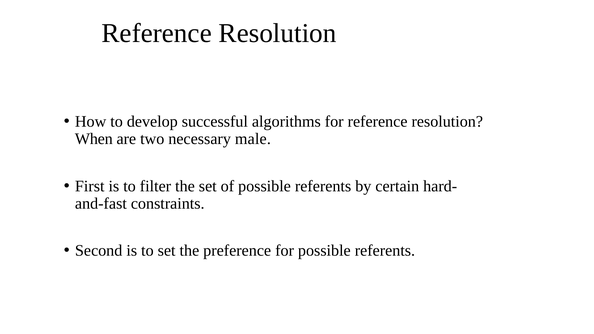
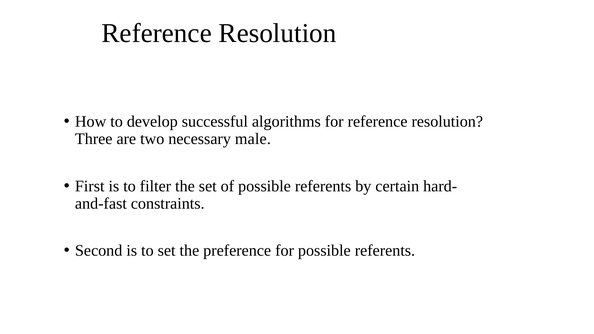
When: When -> Three (94, 139)
